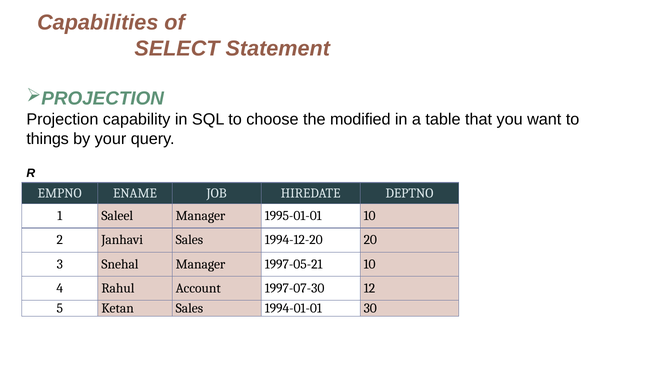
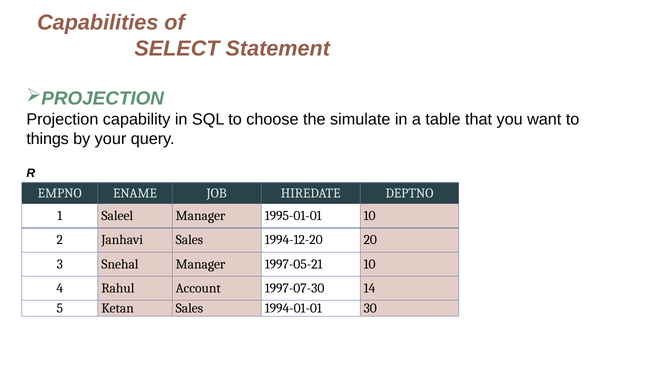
modified: modified -> simulate (360, 119)
12: 12 -> 14 (370, 288)
